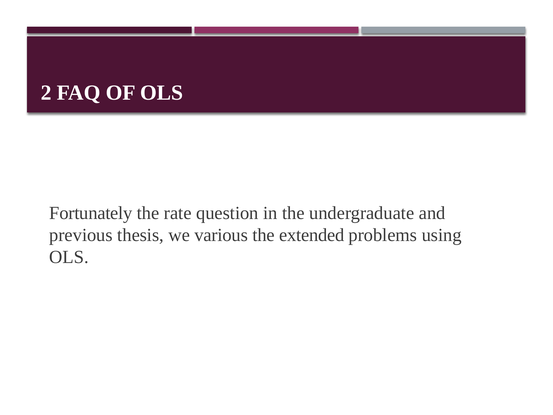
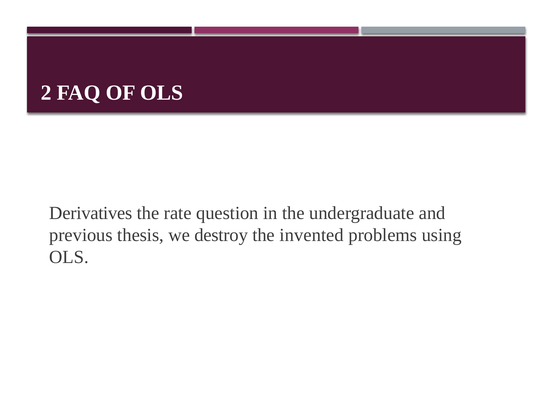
Fortunately: Fortunately -> Derivatives (91, 213)
various: various -> destroy (221, 235)
extended: extended -> invented (312, 235)
